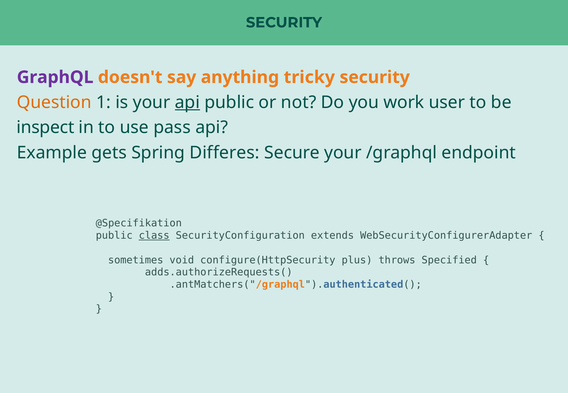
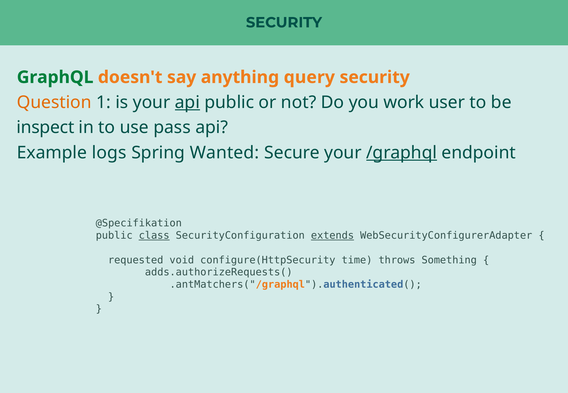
GraphQL colour: purple -> green (55, 77)
tricky: tricky -> query (309, 77)
gets: gets -> logs (109, 153)
Differes: Differes -> Wanted (225, 153)
/graphql underline: none -> present (402, 153)
extends underline: none -> present (332, 236)
sometimes: sometimes -> requested (136, 260)
plus: plus -> time (357, 260)
Specified: Specified -> Something (449, 260)
